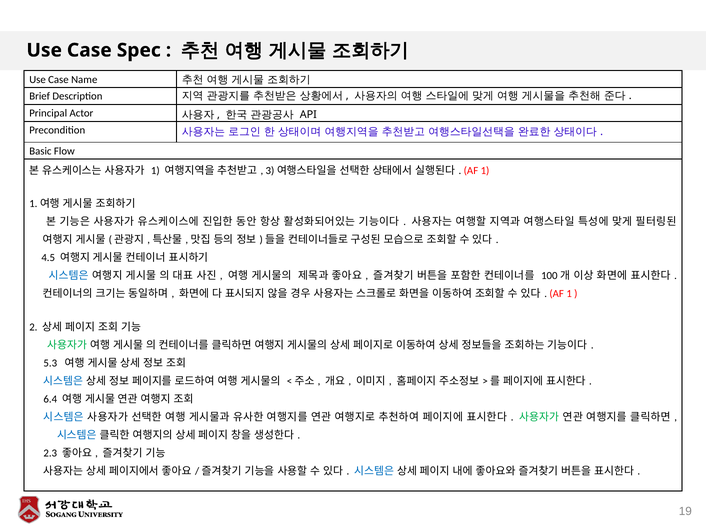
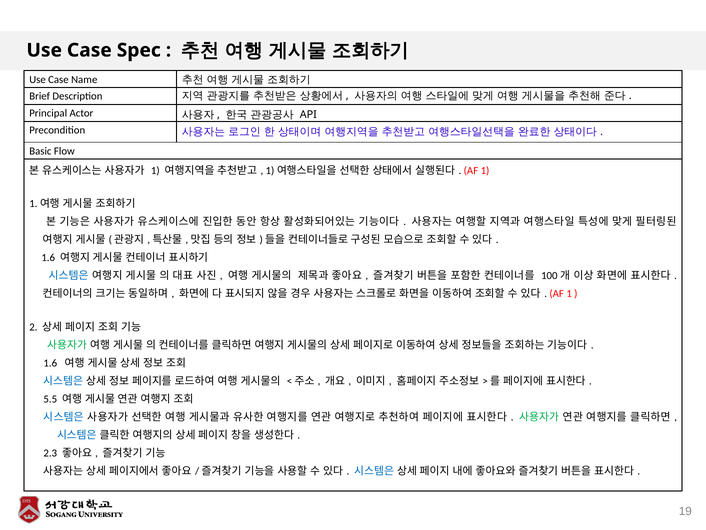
3: 3 -> 1 (270, 170)
4.5: 4.5 -> 1.6 (48, 258)
5.3: 5.3 -> 1.6 (50, 363)
6.4: 6.4 -> 5.5 (50, 399)
